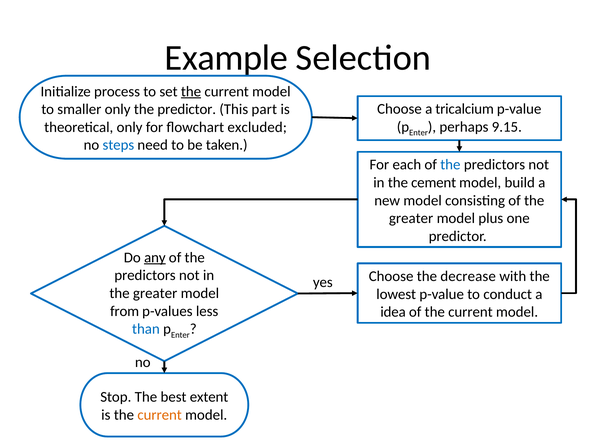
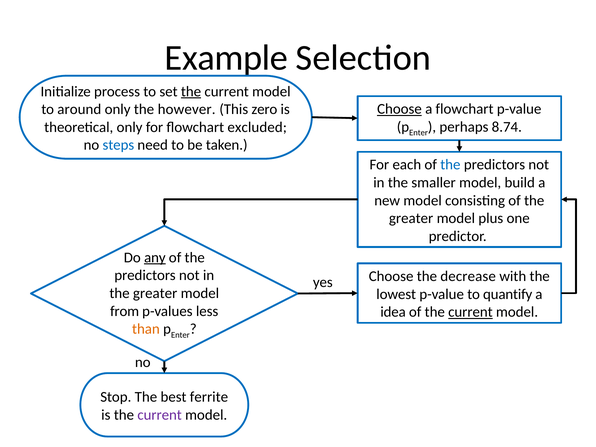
Choose underline: none -> present (399, 109)
a tricalcium: tricalcium -> flowchart (465, 109)
smaller: smaller -> around (79, 109)
the predictor: predictor -> however (187, 109)
part: part -> zero (264, 109)
9.15: 9.15 -> 8.74 (507, 127)
cement: cement -> smaller (434, 183)
conduct: conduct -> quantify (508, 294)
current underline: none -> present (470, 312)
than colour: blue -> orange (146, 329)
extent: extent -> ferrite (209, 397)
current colour: orange -> purple (160, 415)
